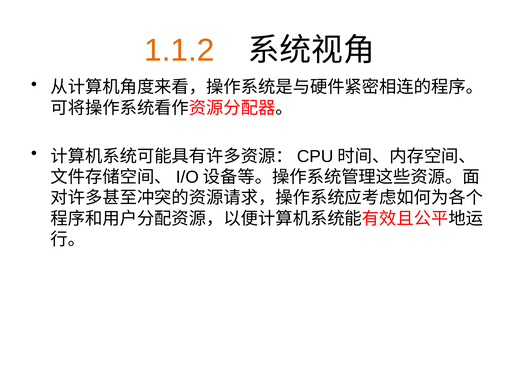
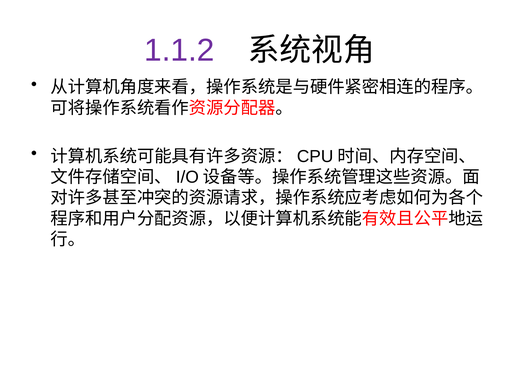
1.1.2 colour: orange -> purple (179, 50)
